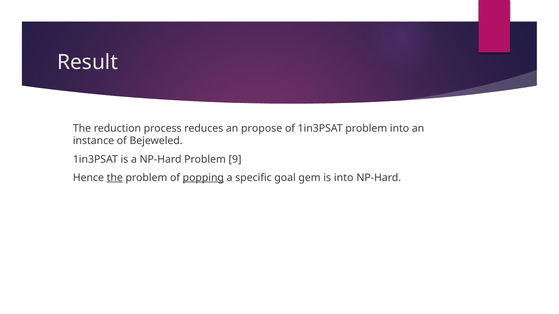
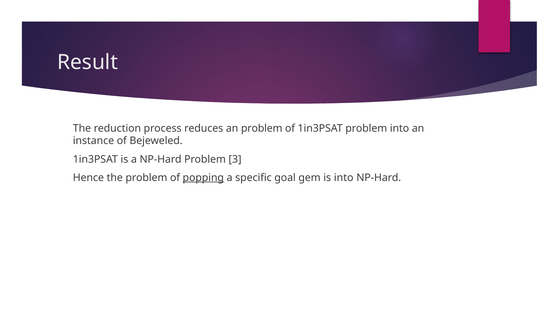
an propose: propose -> problem (262, 128)
9: 9 -> 3 (235, 159)
the underline: present -> none (115, 178)
